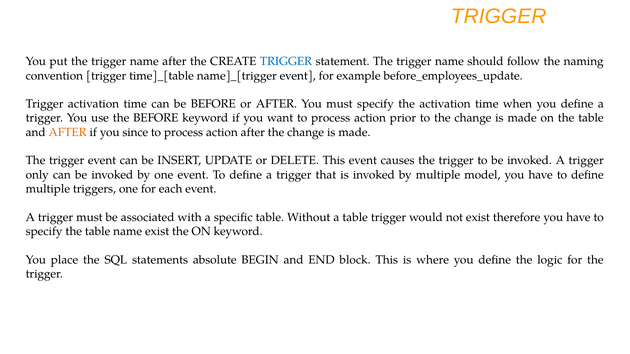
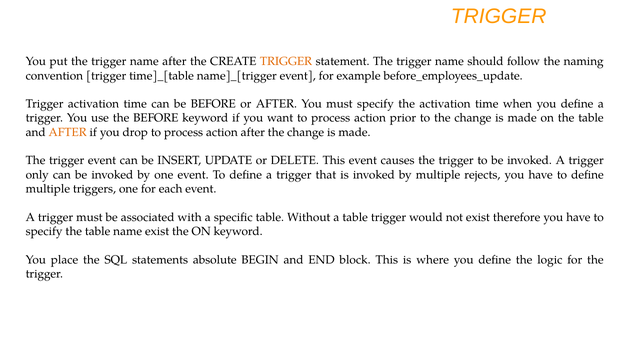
TRIGGER colour: blue -> orange (286, 62)
since: since -> drop (135, 132)
model: model -> rejects (482, 175)
